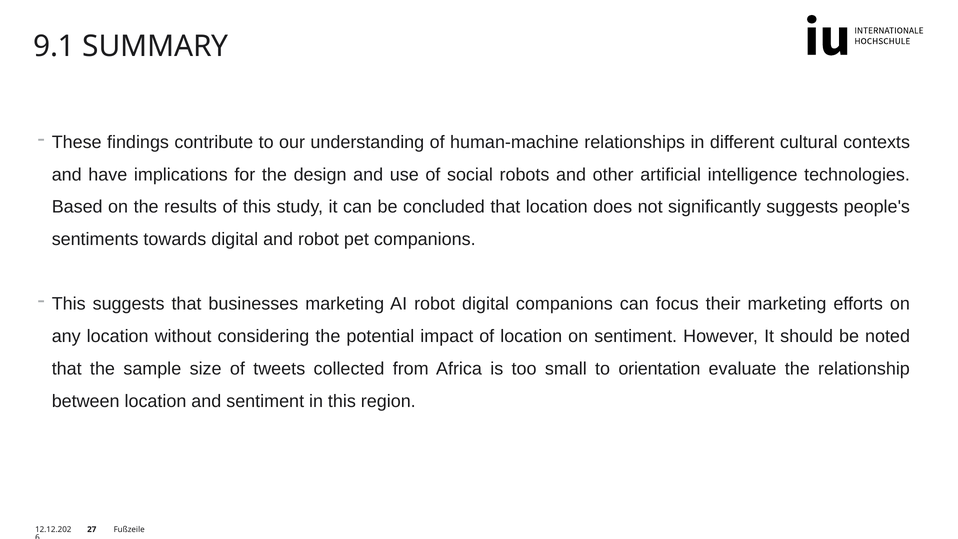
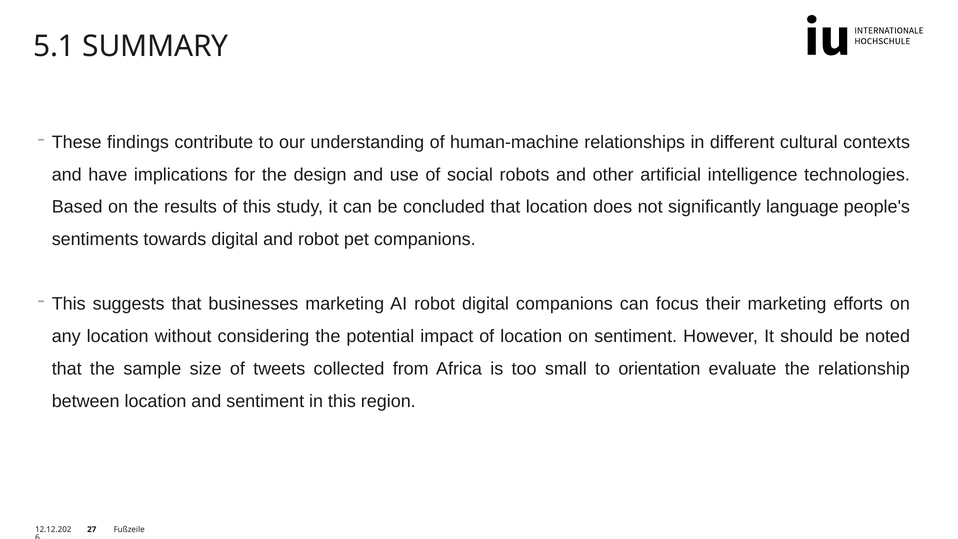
9.1: 9.1 -> 5.1 (54, 46)
significantly suggests: suggests -> language (802, 207)
